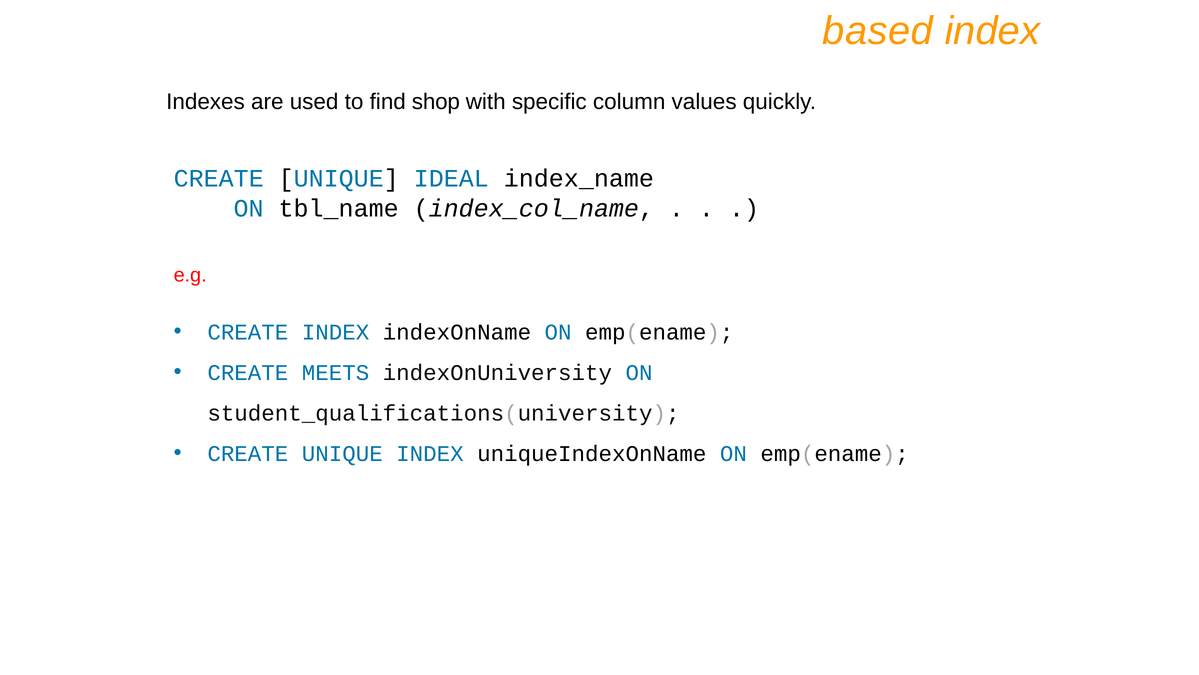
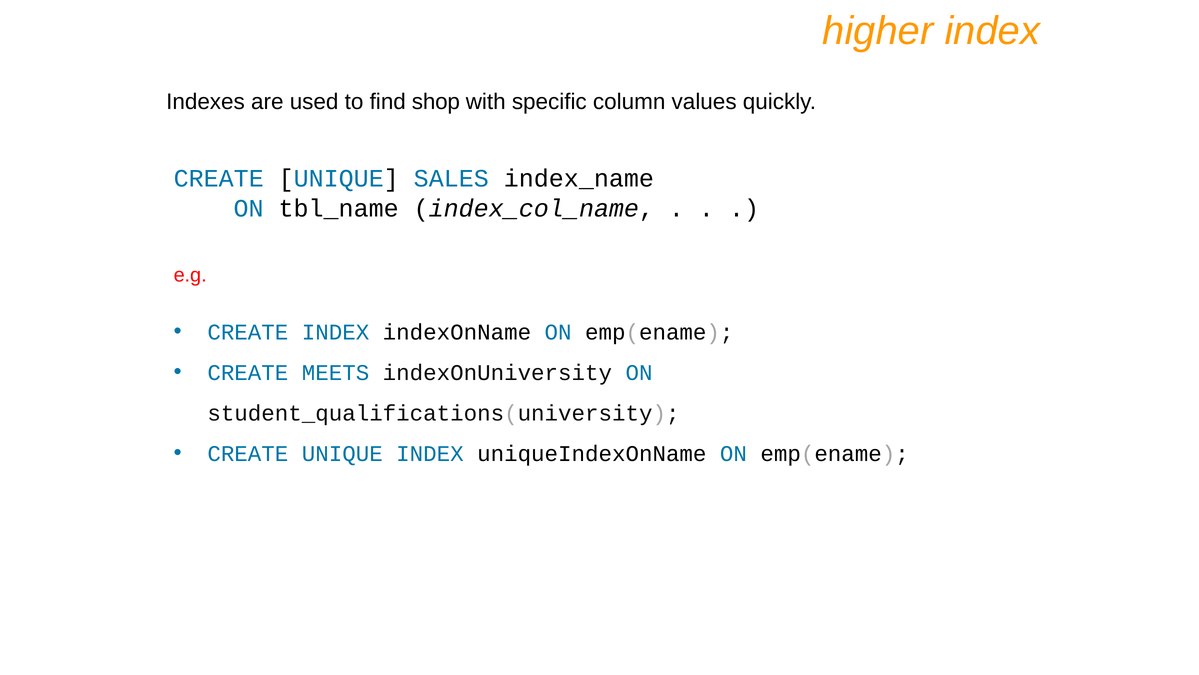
based: based -> higher (878, 31)
IDEAL: IDEAL -> SALES (451, 179)
